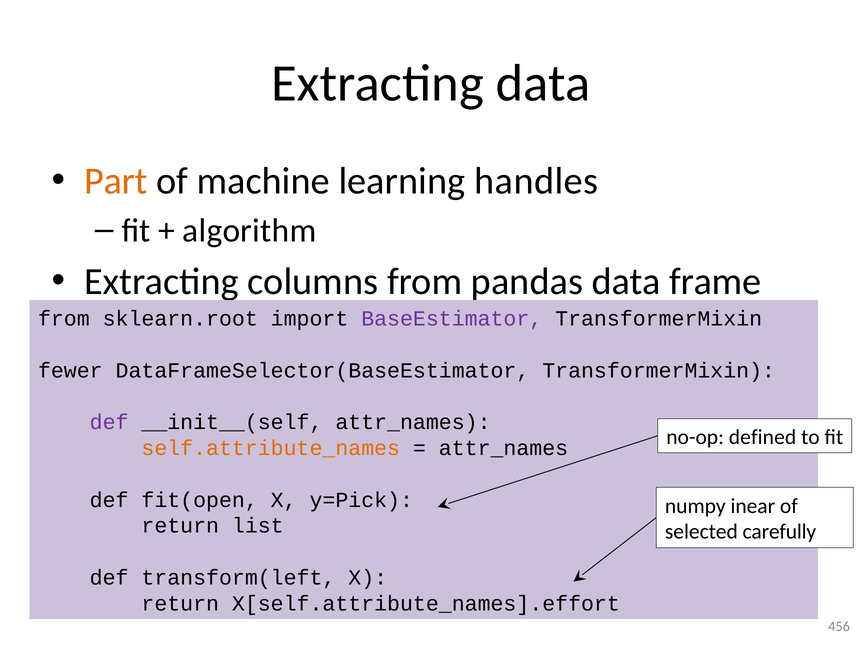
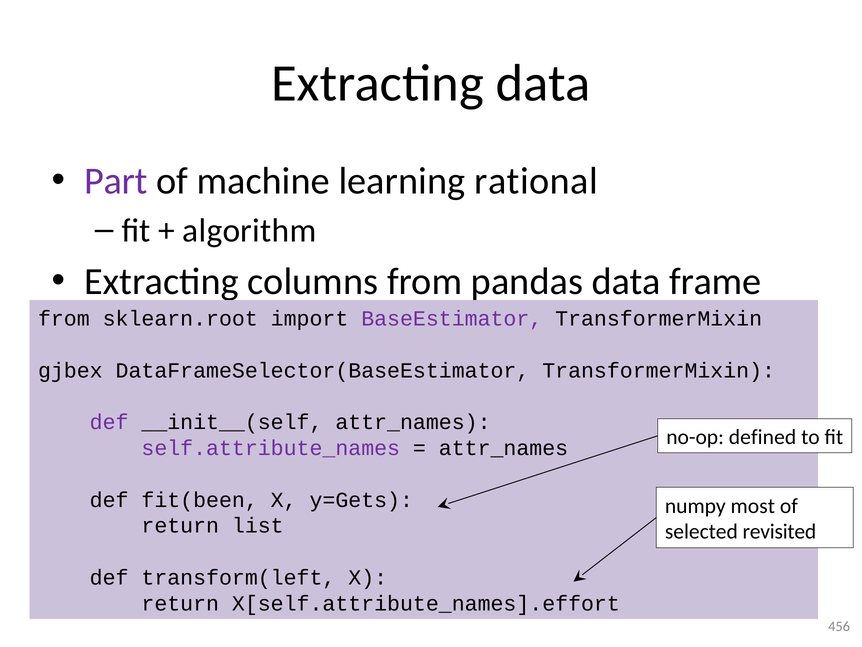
Part colour: orange -> purple (116, 181)
handles: handles -> rational (536, 181)
fewer: fewer -> gjbex (70, 370)
self.attribute_names colour: orange -> purple (271, 448)
fit(open: fit(open -> fit(been (200, 500)
y=Pick: y=Pick -> y=Gets (361, 500)
inear: inear -> most (753, 506)
carefully: carefully -> revisited (779, 531)
